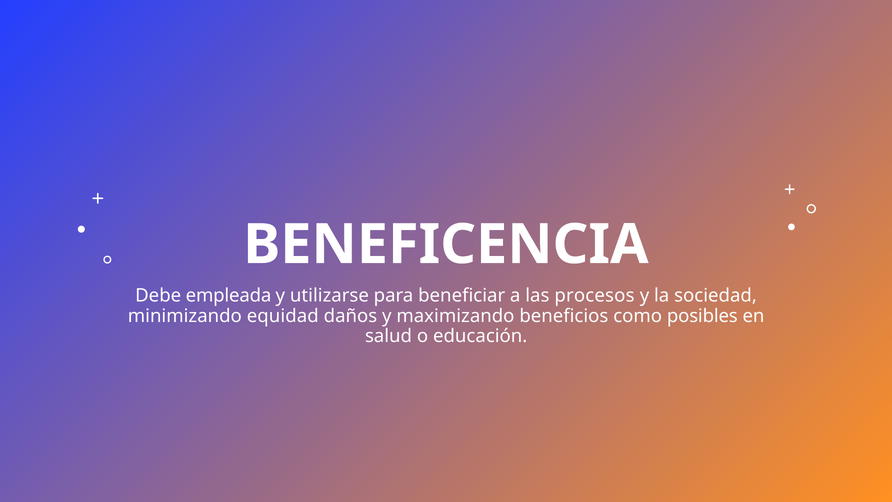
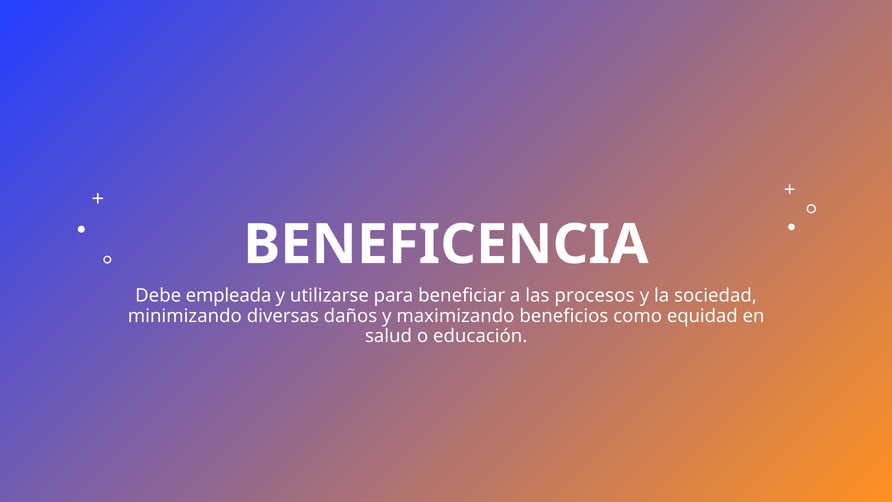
equidad: equidad -> diversas (283, 316)
posibles: posibles -> equidad (702, 316)
